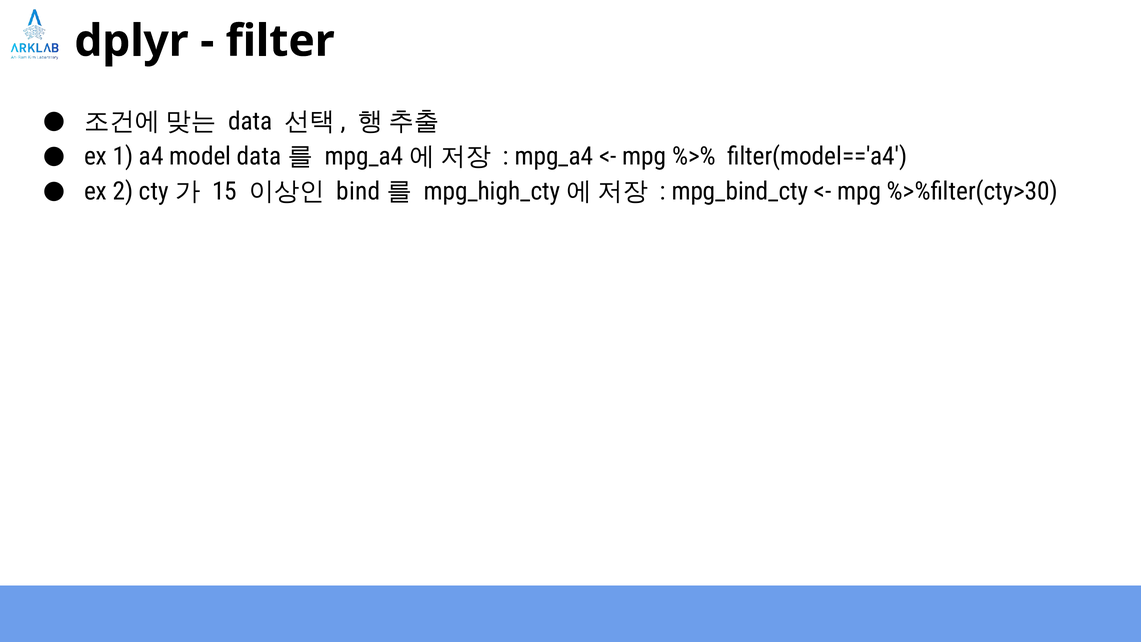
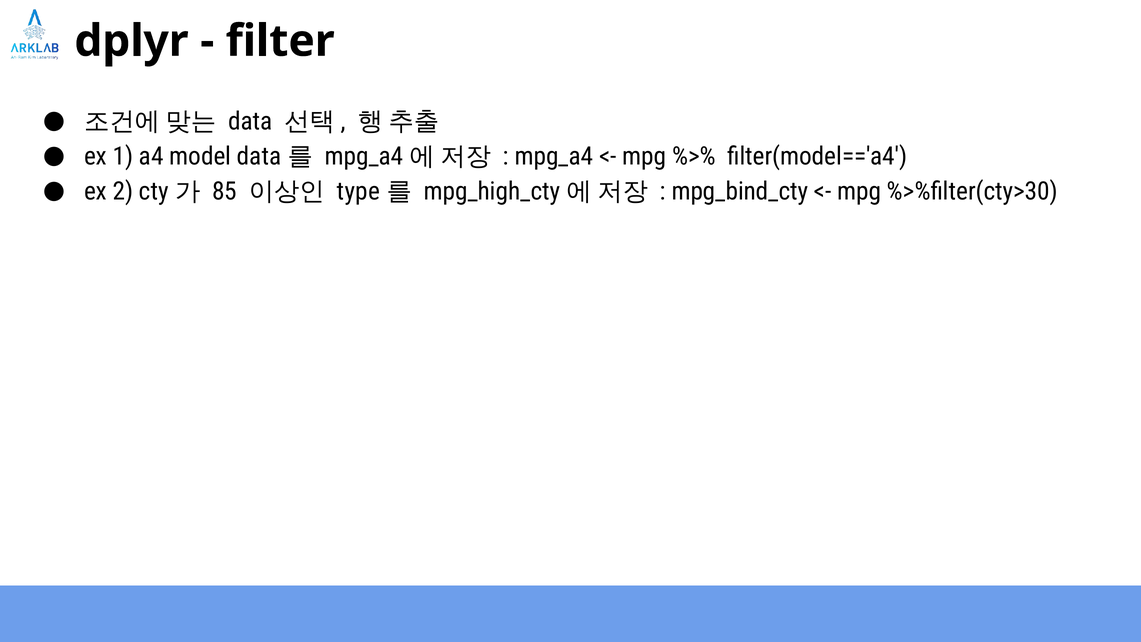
15: 15 -> 85 (225, 191)
bind: bind -> type (358, 191)
